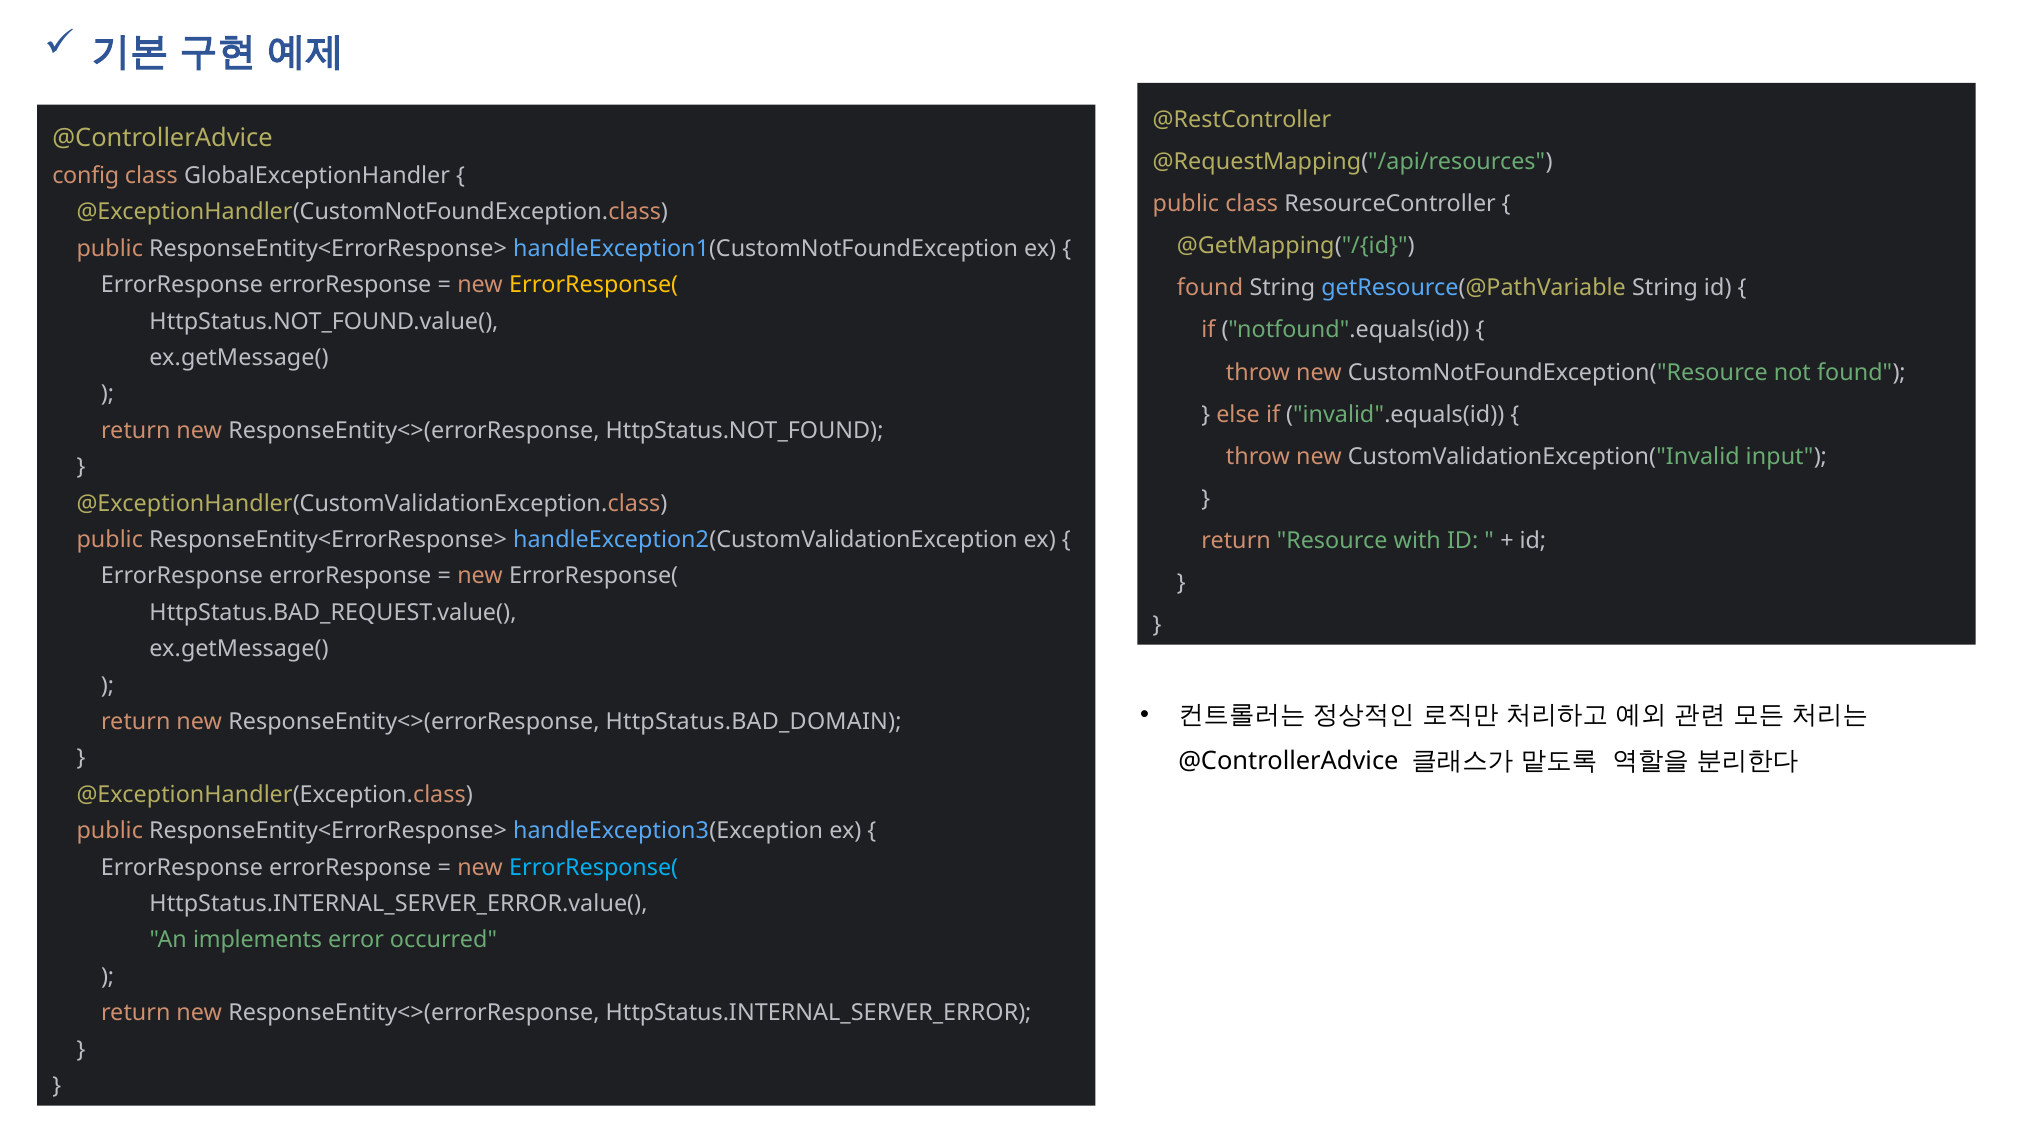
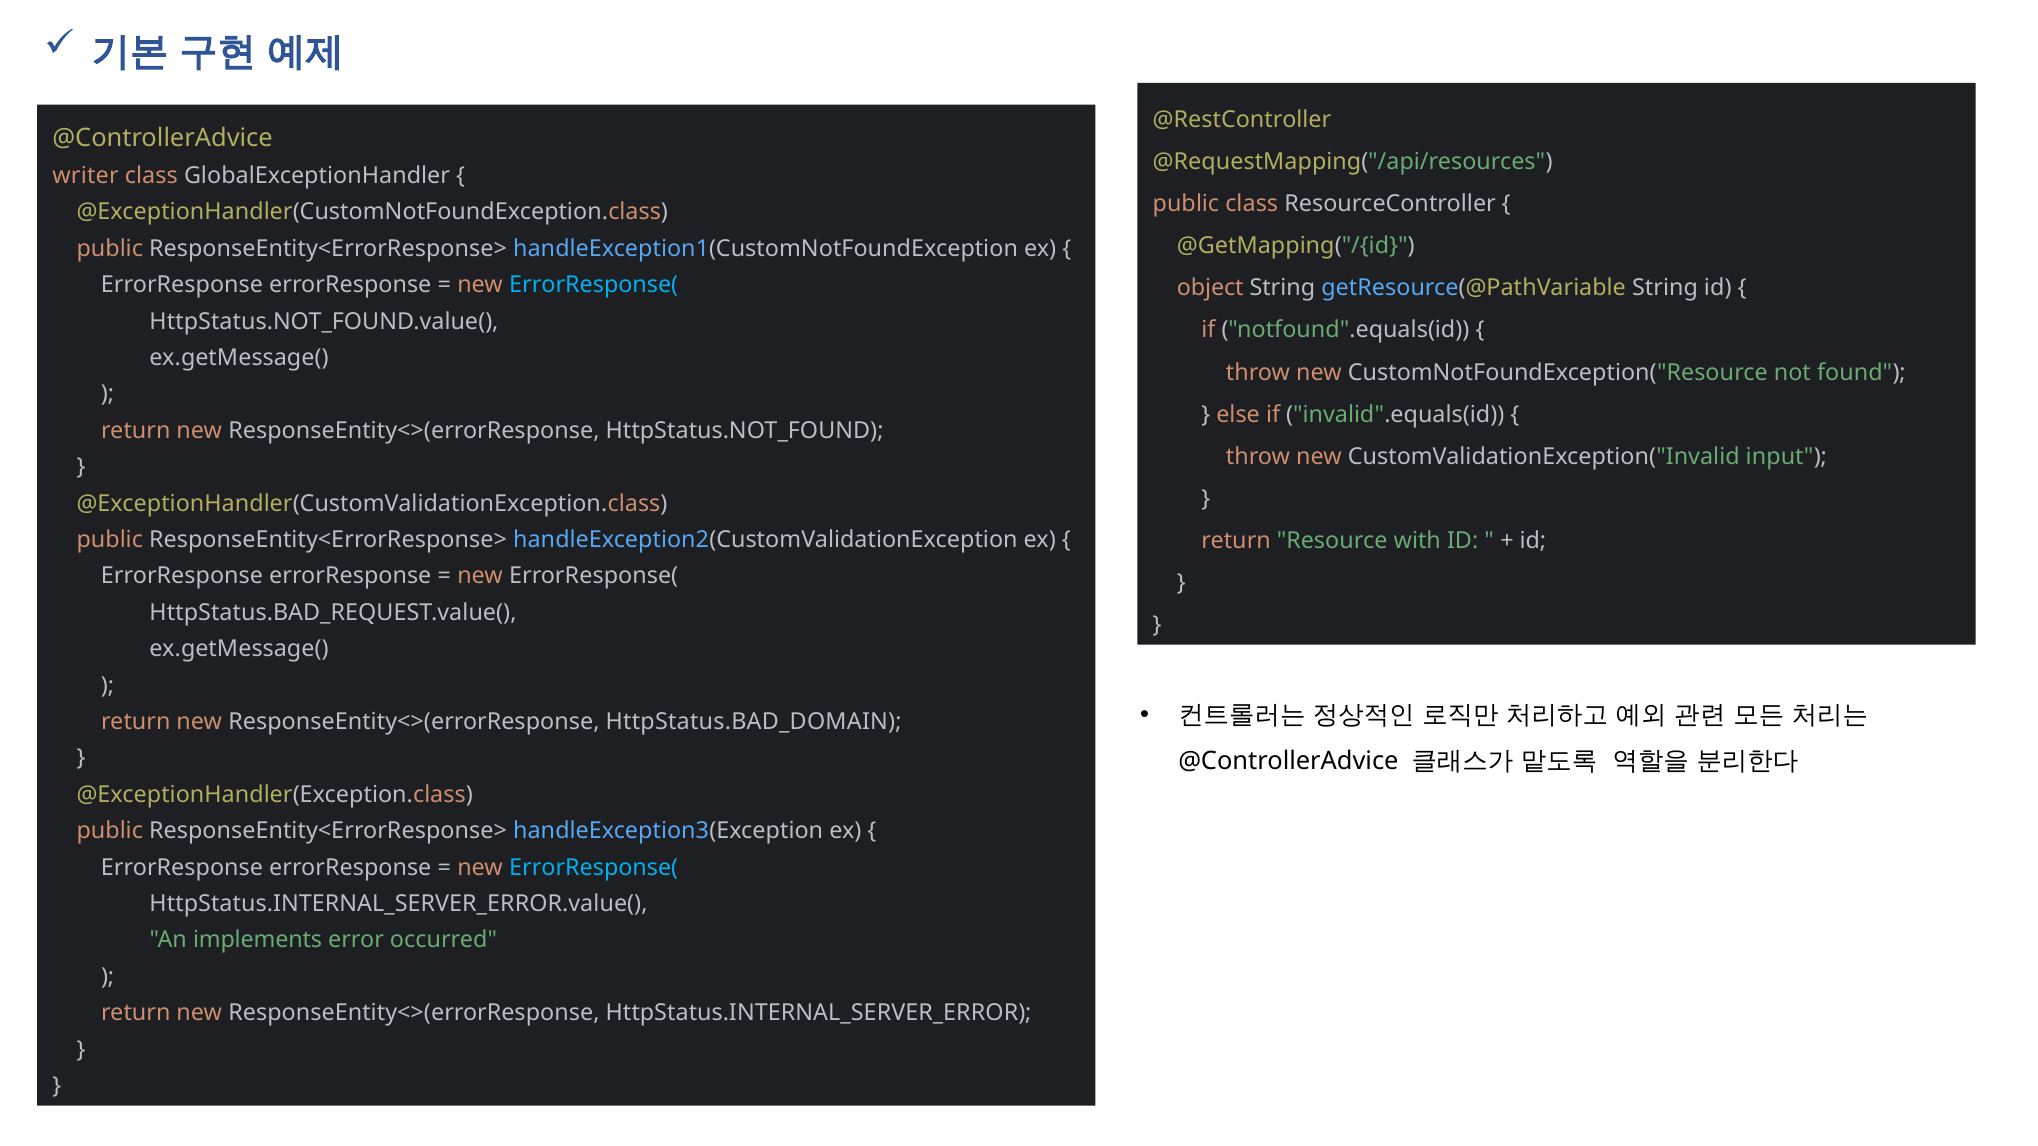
config: config -> writer (86, 176)
ErrorResponse( colour: yellow -> light blue (594, 285)
found: found -> object (1210, 288)
